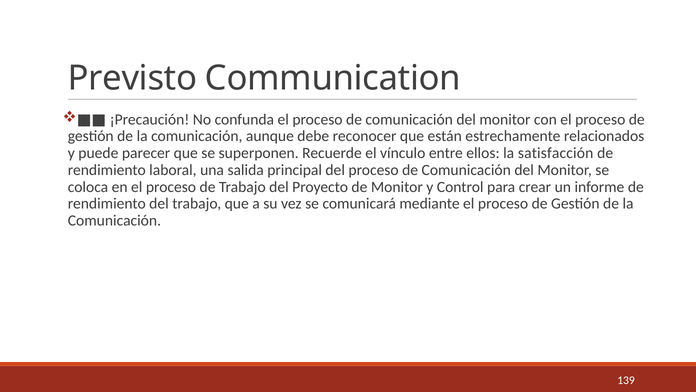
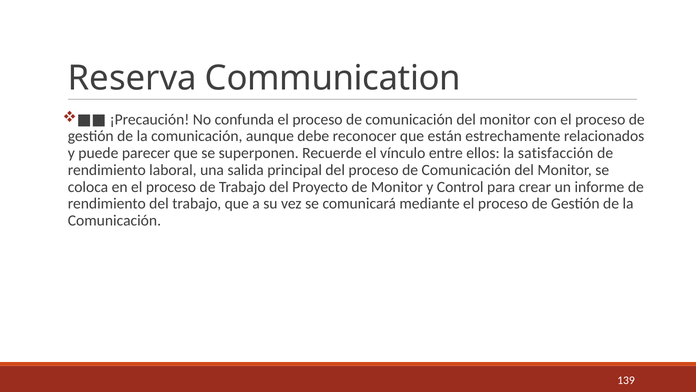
Previsto: Previsto -> Reserva (132, 78)
